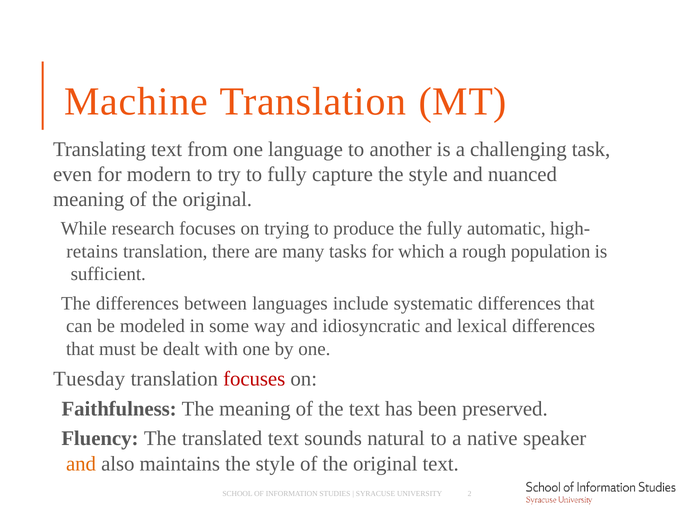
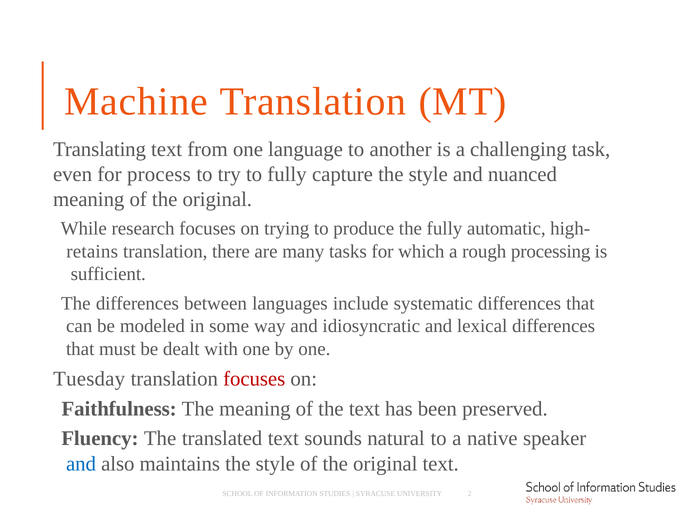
modern: modern -> process (159, 174)
population: population -> processing (551, 251)
and colour: orange -> blue (81, 464)
